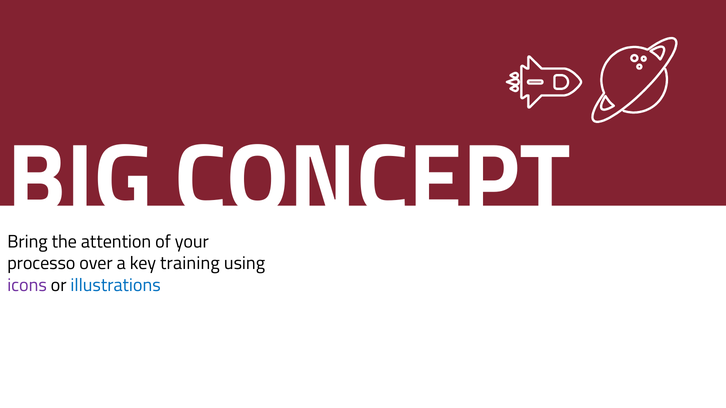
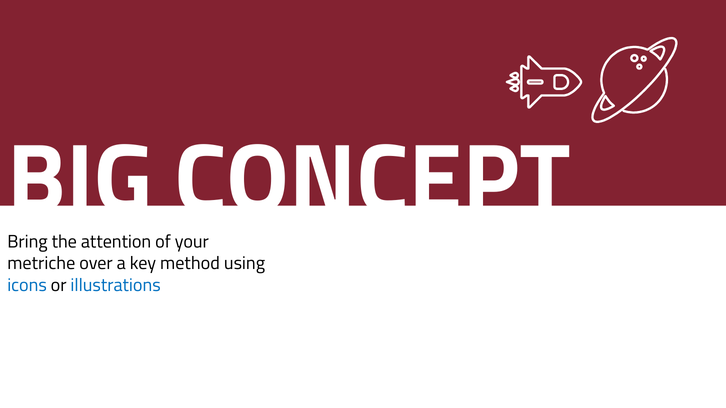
processo: processo -> metriche (41, 264)
training: training -> method (190, 264)
icons colour: purple -> blue (27, 285)
